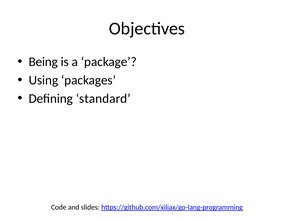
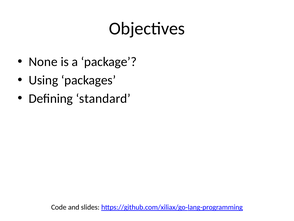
Being: Being -> None (43, 62)
